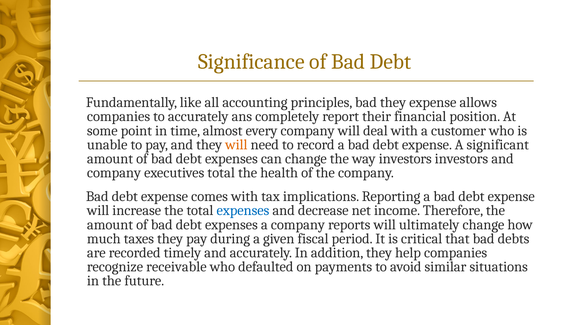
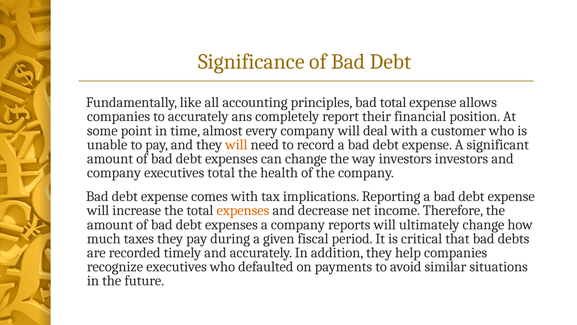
bad they: they -> total (393, 102)
expenses colour: blue -> orange (243, 210)
recognize receivable: receivable -> executives (176, 266)
